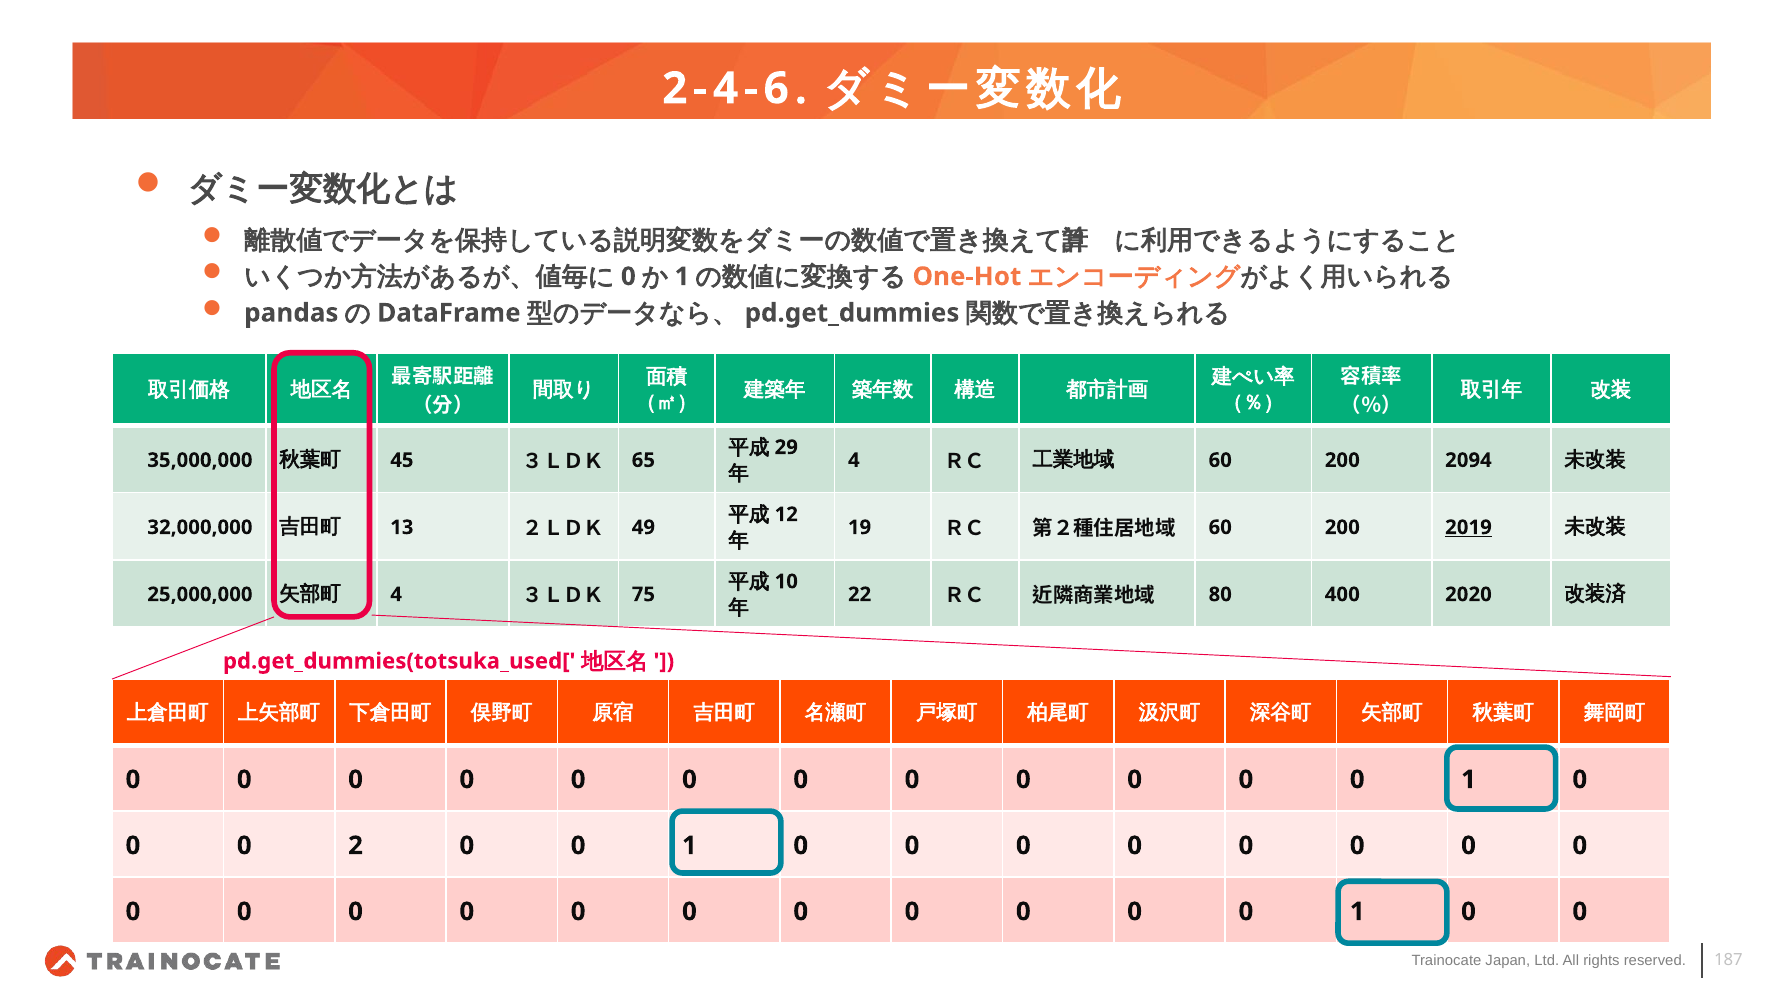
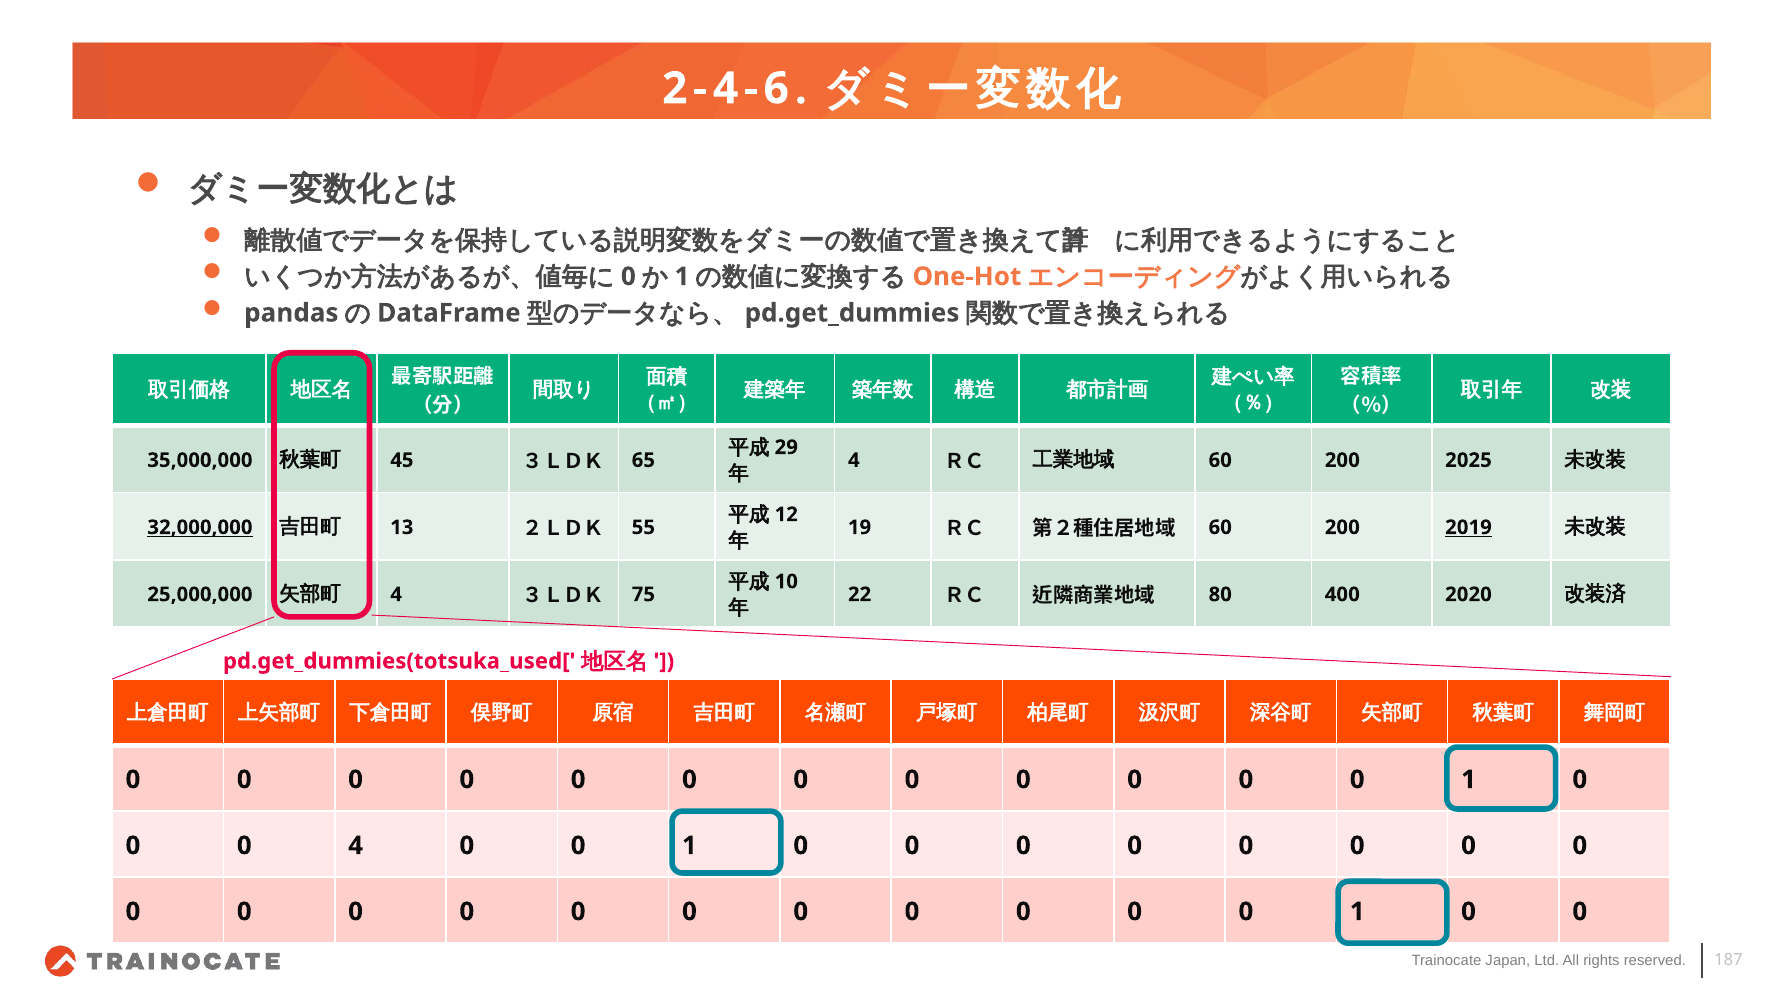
2094: 2094 -> 2025 (1468, 460)
32,000,000 underline: none -> present (200, 527)
49: 49 -> 55 (643, 527)
0 2: 2 -> 4 (356, 846)
